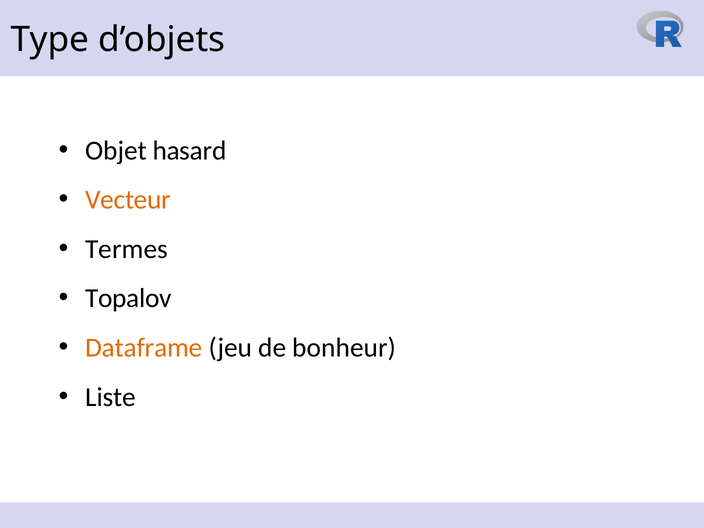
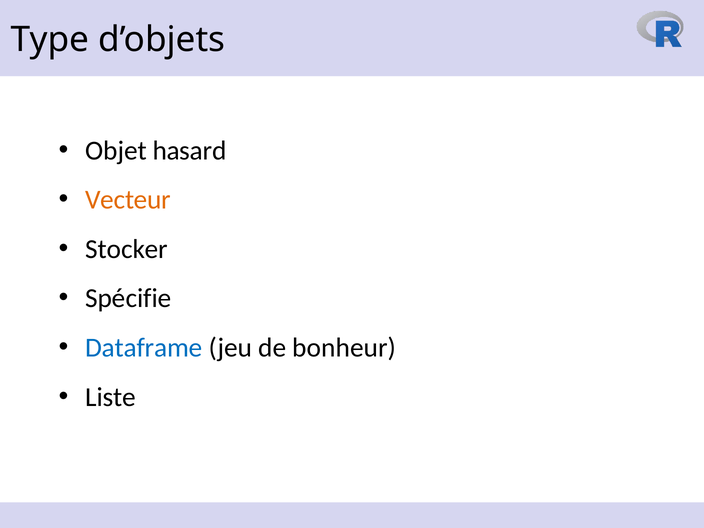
Termes: Termes -> Stocker (127, 249)
Topalov: Topalov -> Spécifie (128, 298)
Dataframe colour: orange -> blue (144, 348)
